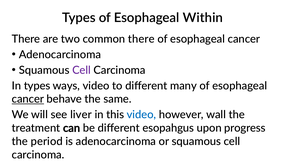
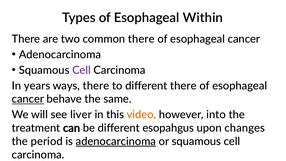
In types: types -> years (37, 86)
ways video: video -> there (96, 86)
different many: many -> there (183, 86)
video colour: blue -> orange (141, 115)
wall: wall -> into (216, 115)
progress: progress -> changes (245, 128)
adenocarcinoma underline: none -> present (116, 141)
